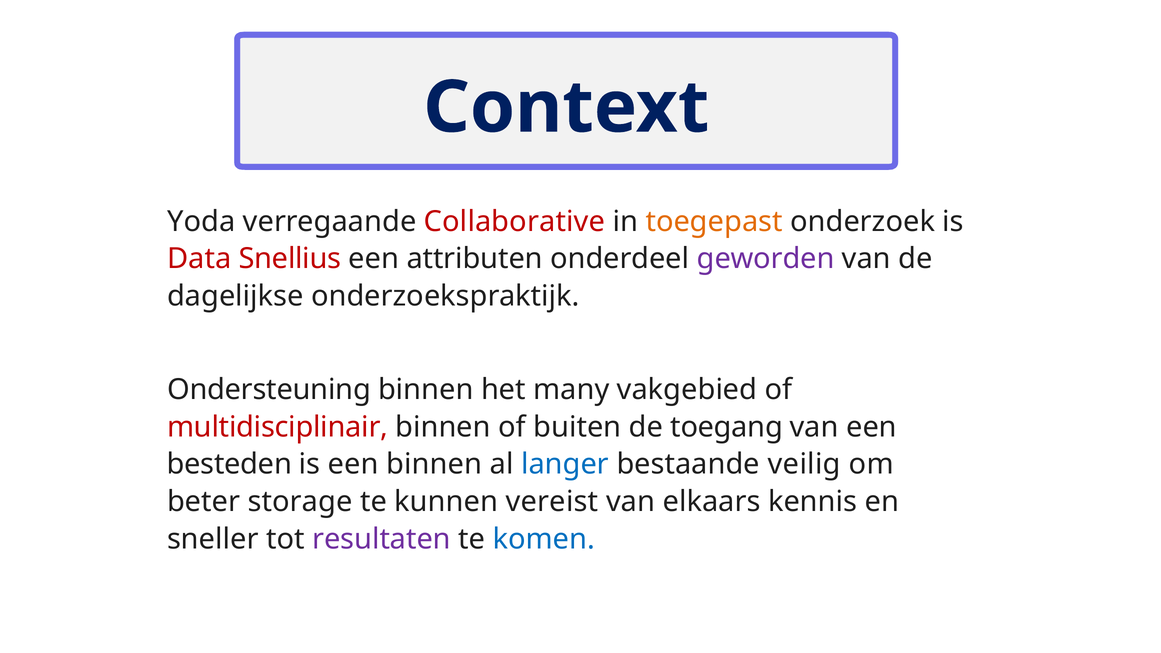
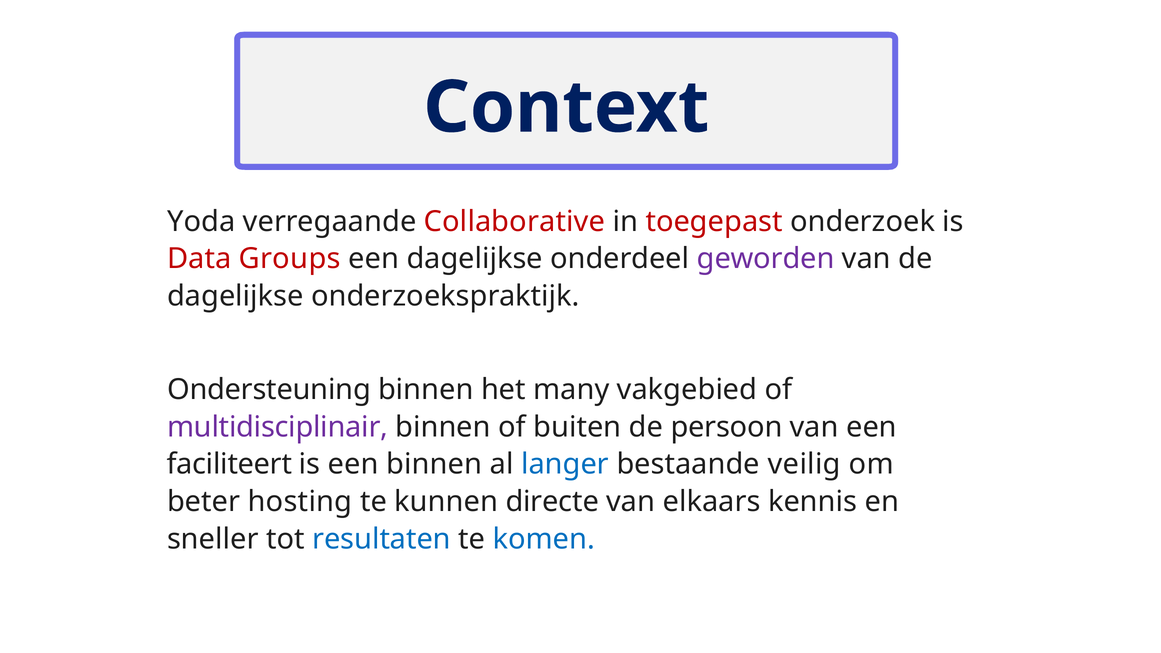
toegepast colour: orange -> red (714, 222)
Snellius: Snellius -> Groups (290, 259)
een attributen: attributen -> dagelijkse (475, 259)
multidisciplinair colour: red -> purple (278, 427)
toegang: toegang -> persoon (727, 427)
besteden: besteden -> faciliteert (229, 464)
storage: storage -> hosting (300, 502)
vereist: vereist -> directe (552, 502)
resultaten colour: purple -> blue (382, 539)
